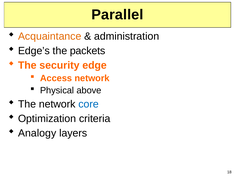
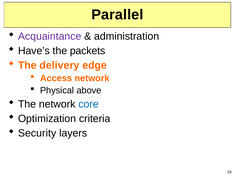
Acquaintance colour: orange -> purple (50, 36)
Edge’s: Edge’s -> Have’s (34, 51)
security: security -> delivery (59, 65)
Analogy: Analogy -> Security (37, 133)
